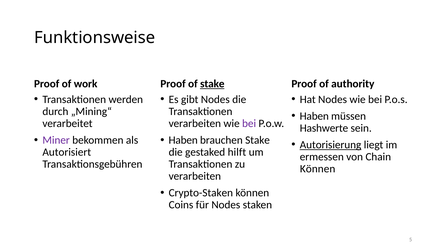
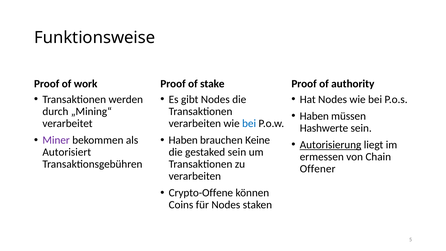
stake underline: present -> none (212, 84)
bei colour: purple -> blue (249, 123)
brauchen Stake: Stake -> Keine (258, 140)
gestaked hilft: hilft -> sein (237, 152)
Können: Können -> Offener (318, 169)
Crypto-Staken: Crypto-Staken -> Crypto-Offene (201, 193)
